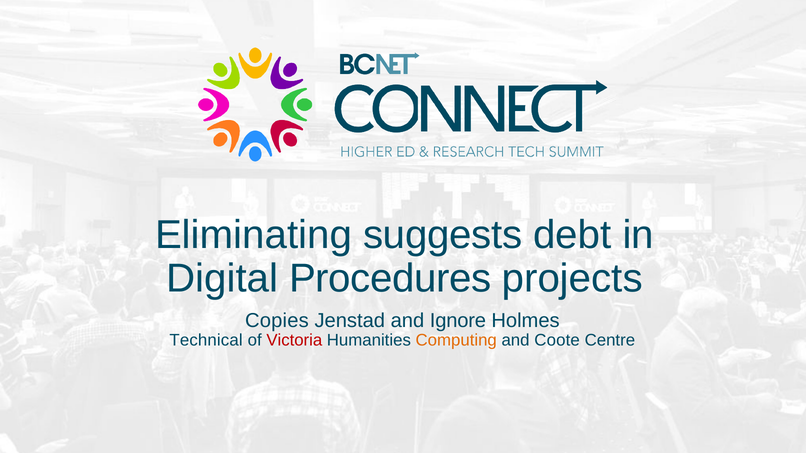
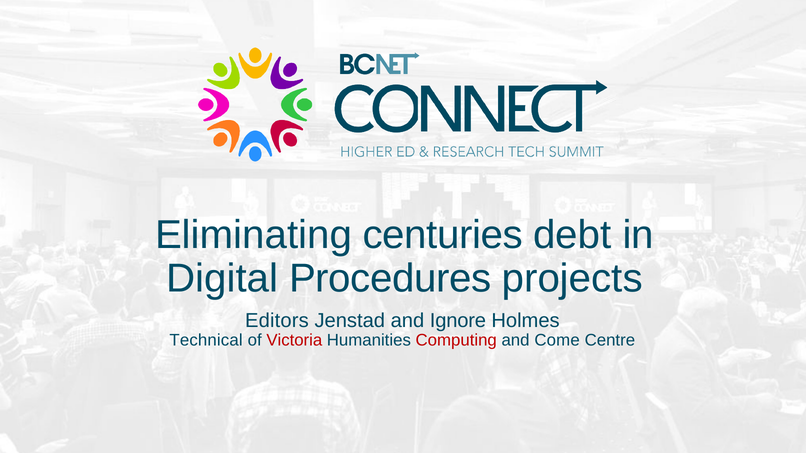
suggests: suggests -> centuries (443, 235)
Copies: Copies -> Editors (277, 321)
Computing colour: orange -> red (456, 341)
Coote: Coote -> Come (557, 341)
